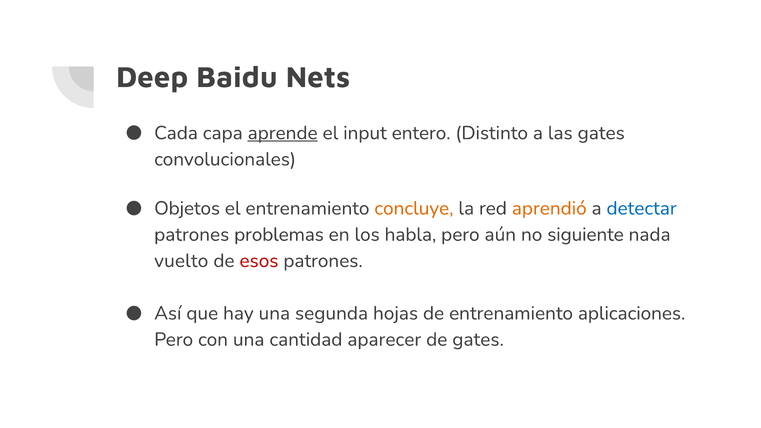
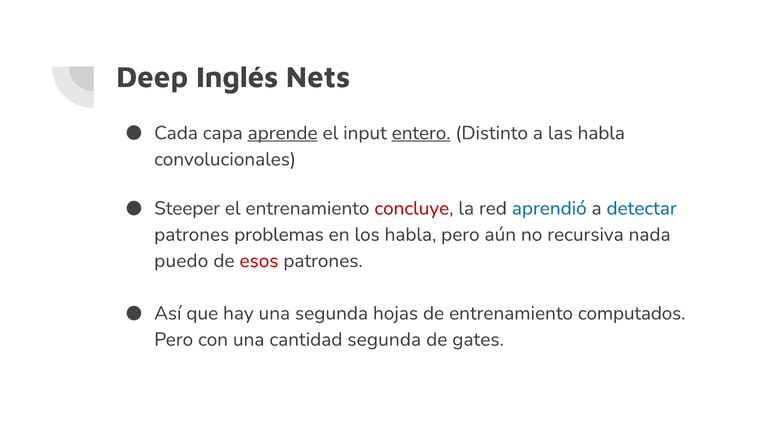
Baidu: Baidu -> Inglés (237, 77)
entero underline: none -> present (421, 133)
las gates: gates -> habla (601, 133)
Objetos: Objetos -> Steeper (187, 208)
concluye colour: orange -> red (414, 208)
aprendió colour: orange -> blue (549, 208)
siguiente: siguiente -> recursiva (585, 235)
vuelto: vuelto -> puedo (181, 261)
aplicaciones: aplicaciones -> computados (632, 313)
cantidad aparecer: aparecer -> segunda (384, 340)
